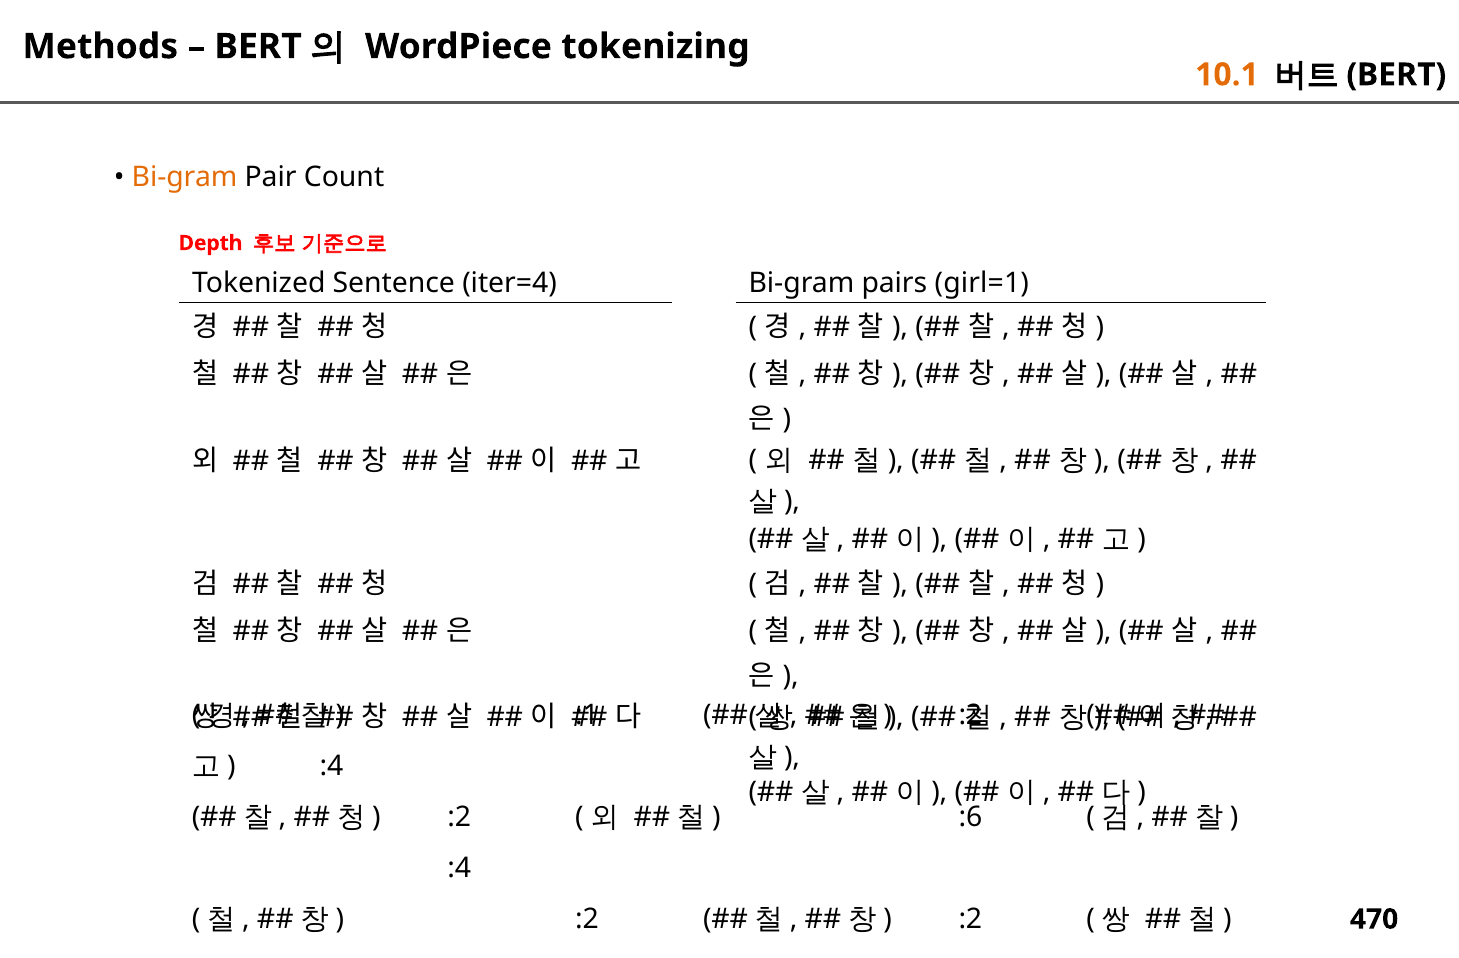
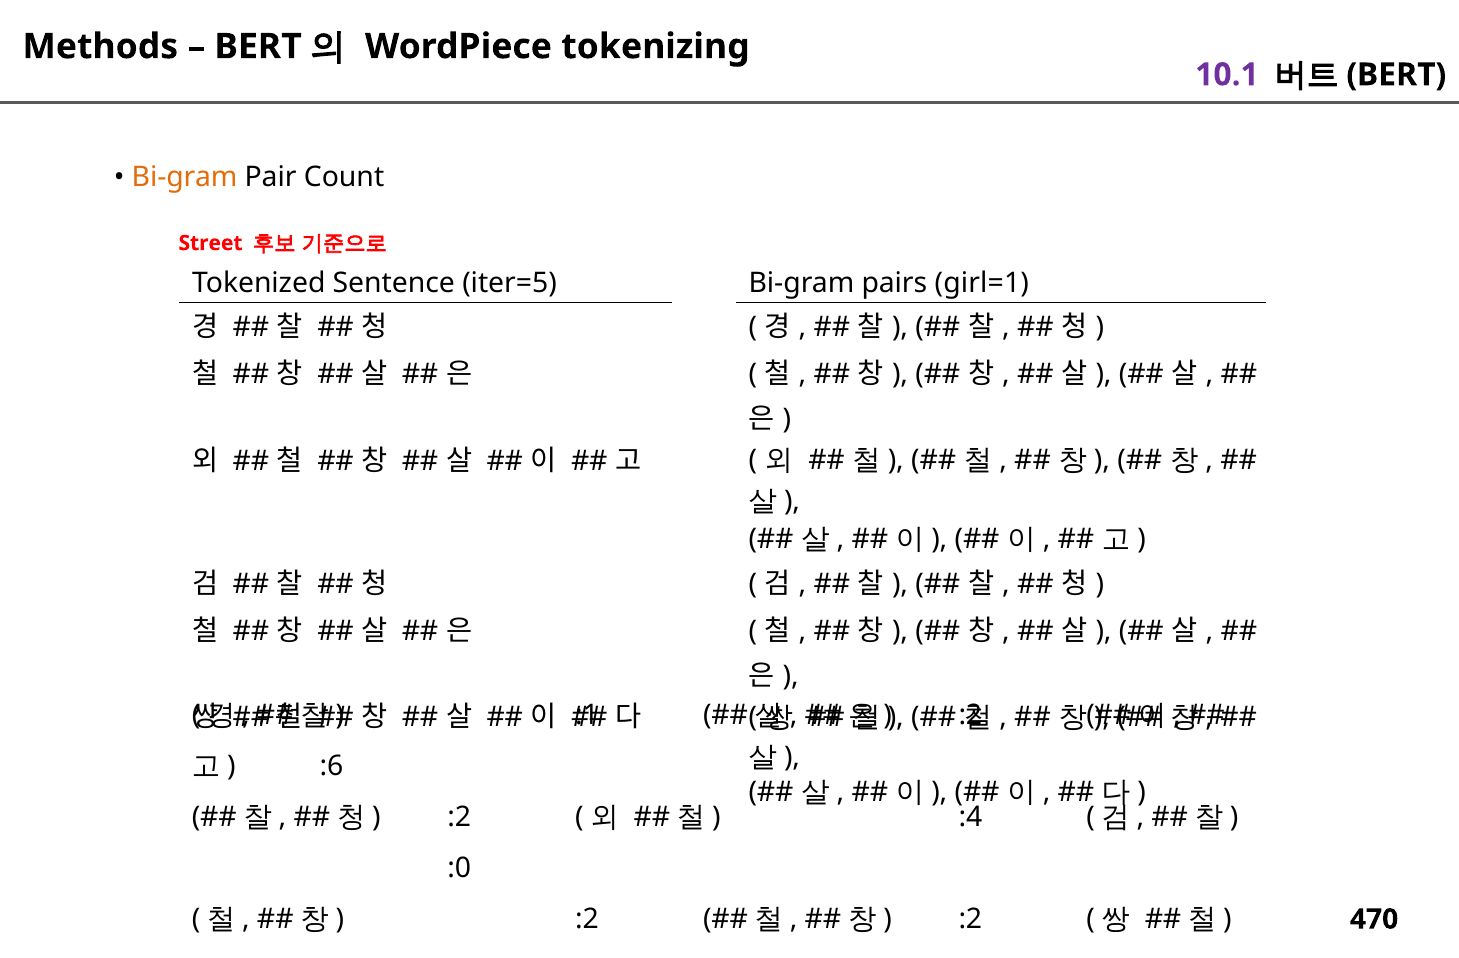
10.1 colour: orange -> purple (1227, 75)
Depth: Depth -> Street (211, 243)
iter=4: iter=4 -> iter=5 (510, 283)
:4: :4 -> :6 (332, 766)
:6: :6 -> :4 (970, 817)
:4: :4 -> :0 (459, 868)
